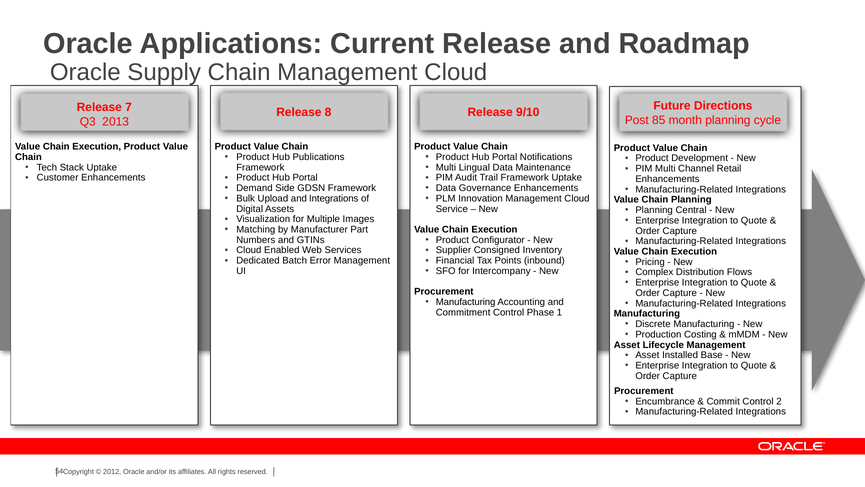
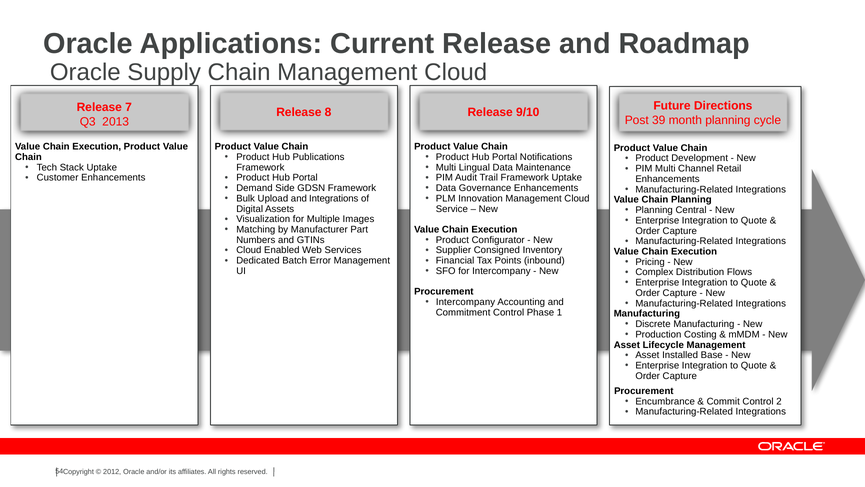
85: 85 -> 39 (659, 120)
Manufacturing: Manufacturing -> Intercompany (466, 302)
